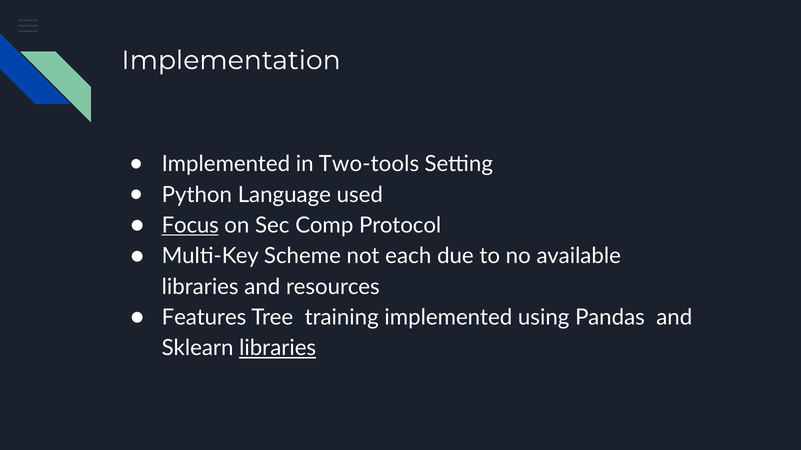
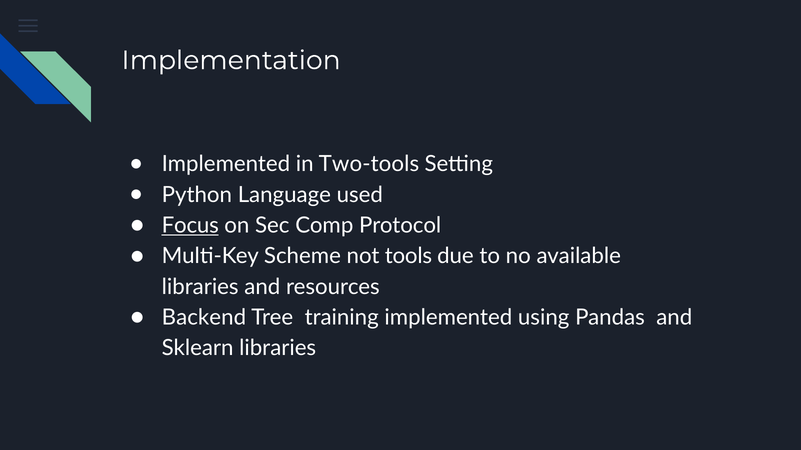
each: each -> tools (408, 256)
Features: Features -> Backend (204, 318)
libraries underline: present -> none (278, 349)
